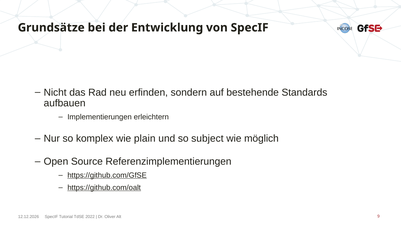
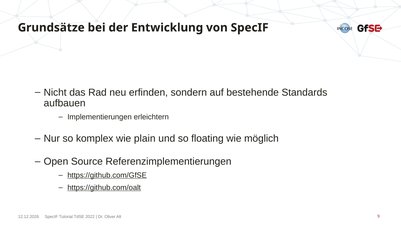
subject: subject -> floating (207, 138)
